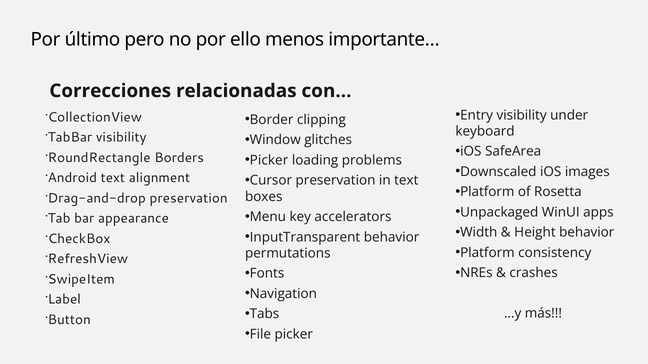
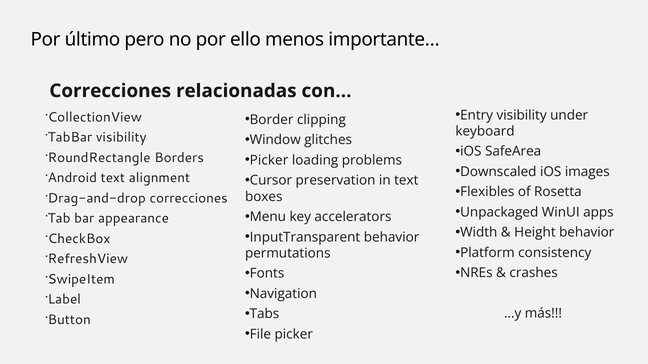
Platform: Platform -> Flexibles (487, 192)
preservation: preservation -> correcciones (189, 198)
